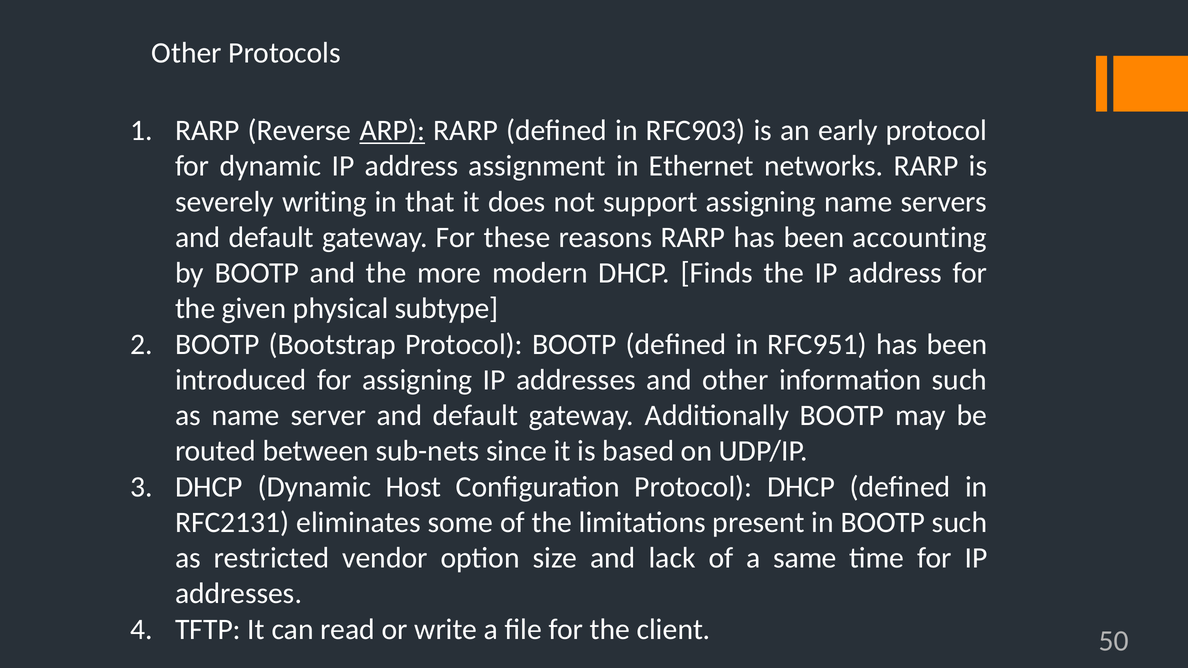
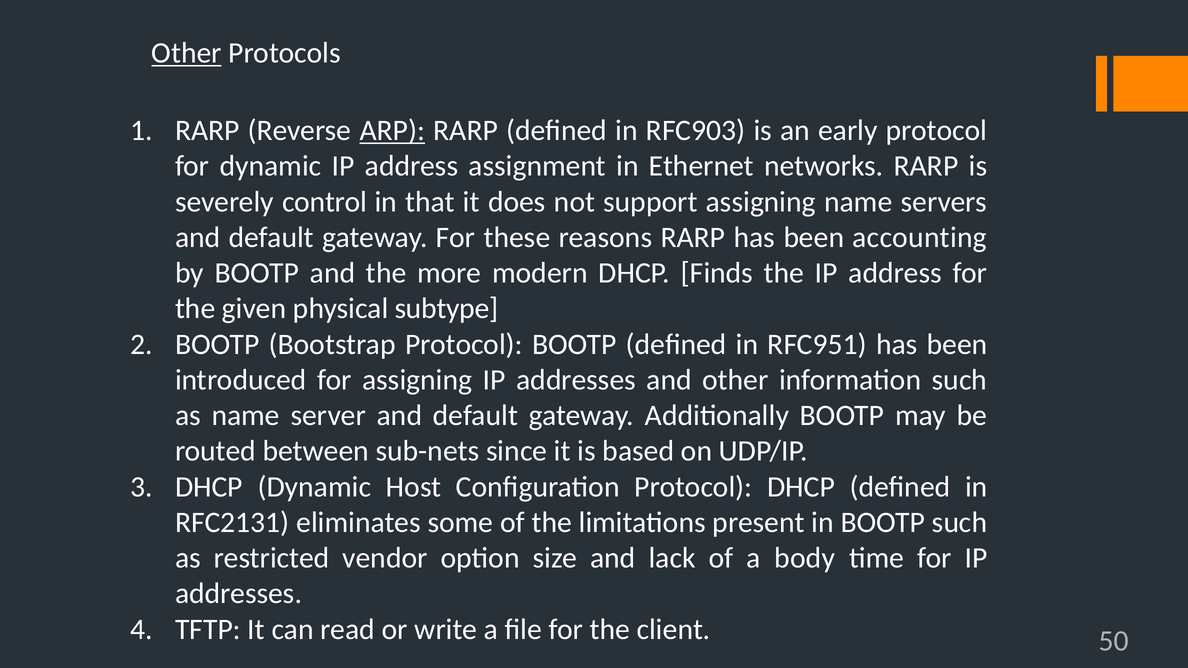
Other underline: none -> present (187, 53)
writing: writing -> control (324, 202)
same: same -> body (805, 558)
